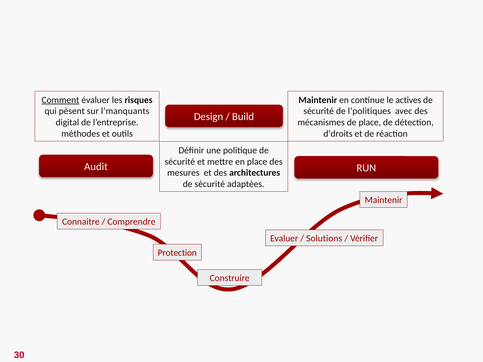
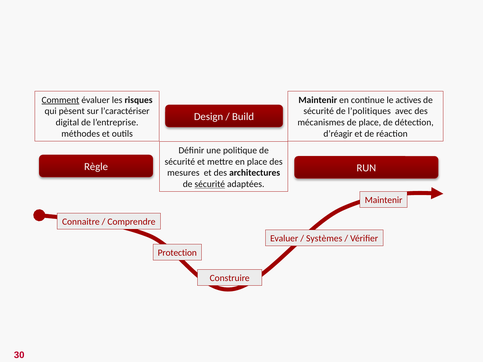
l’manquants: l’manquants -> l’caractériser (125, 111)
d’droits: d’droits -> d’réagir (338, 134)
Audit: Audit -> Règle (96, 167)
sécurité underline: none -> present (210, 184)
Solutions: Solutions -> Systèmes (324, 239)
